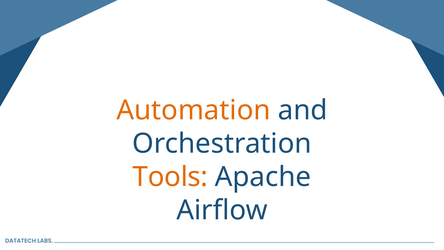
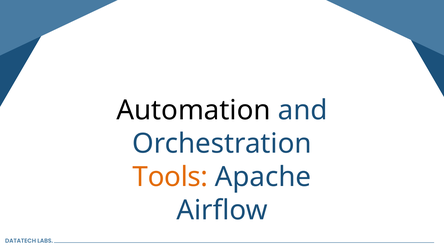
Automation colour: orange -> black (193, 110)
